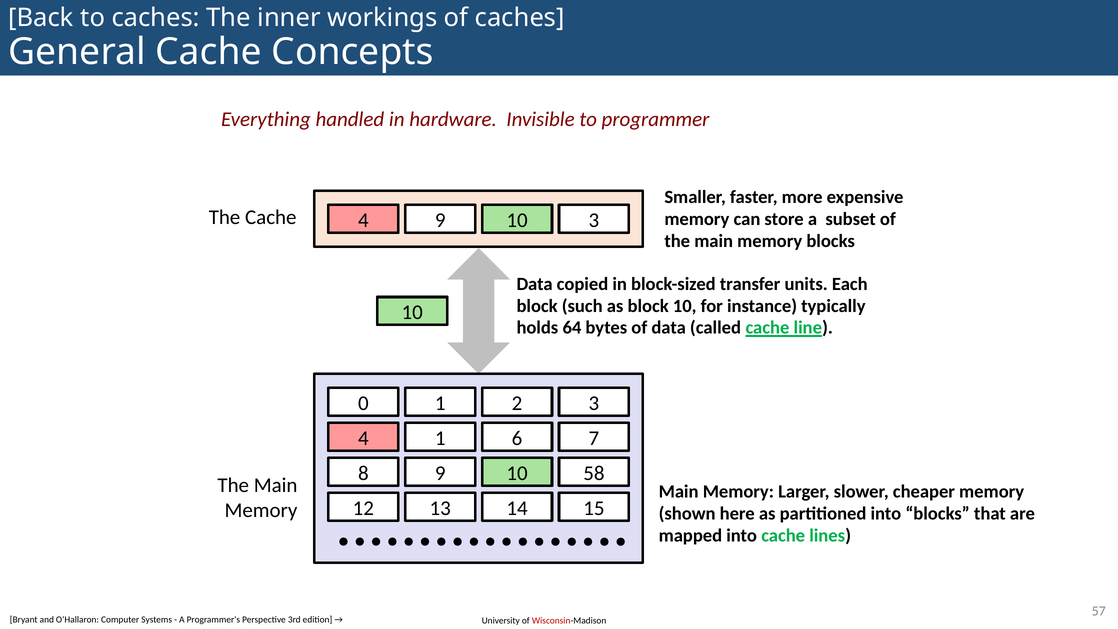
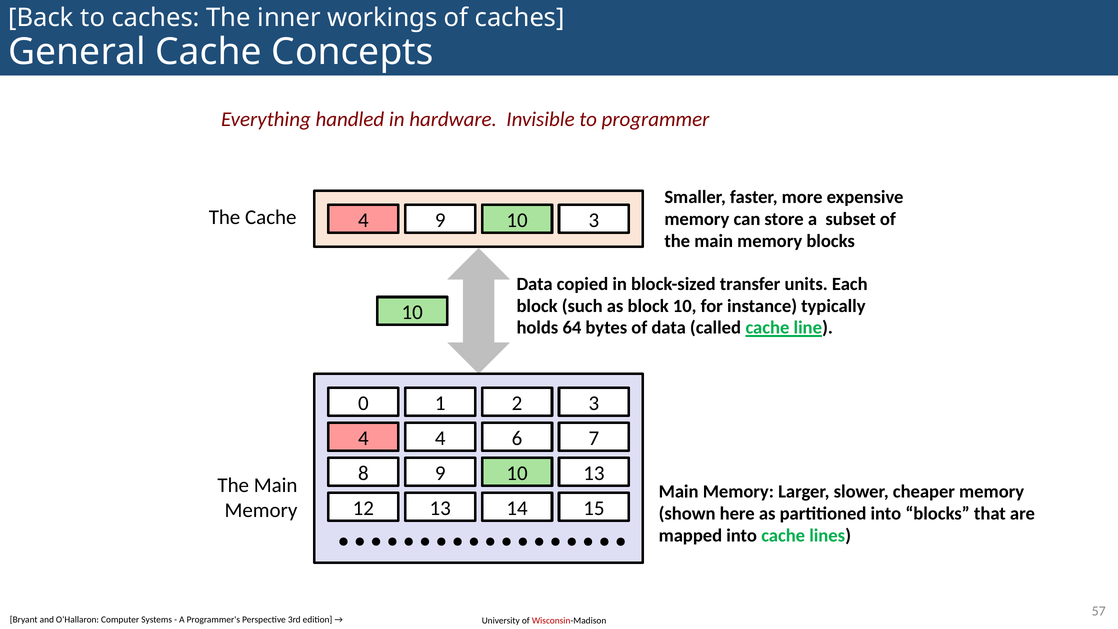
1: 1 -> 4 (440, 438)
58: 58 -> 13 (594, 473)
